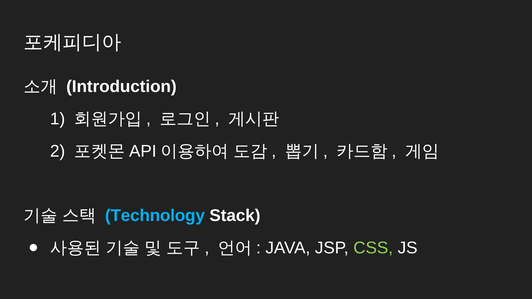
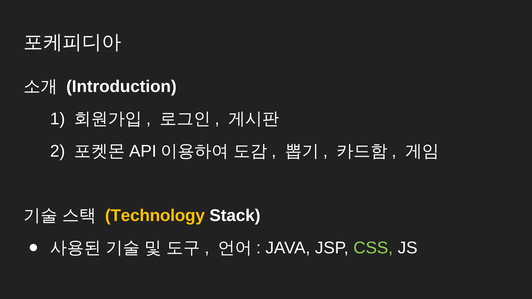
Technology colour: light blue -> yellow (155, 216)
